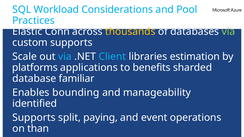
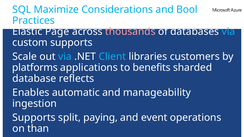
Workload: Workload -> Maximize (56, 10)
Pool: Pool -> Bool (187, 10)
Conn: Conn -> Page (57, 32)
thousands colour: yellow -> pink (130, 32)
via colour: light green -> light blue (228, 32)
estimation: estimation -> customers (195, 57)
familiar: familiar -> reflects (77, 79)
bounding: bounding -> automatic (76, 93)
identified: identified -> ingestion (35, 104)
